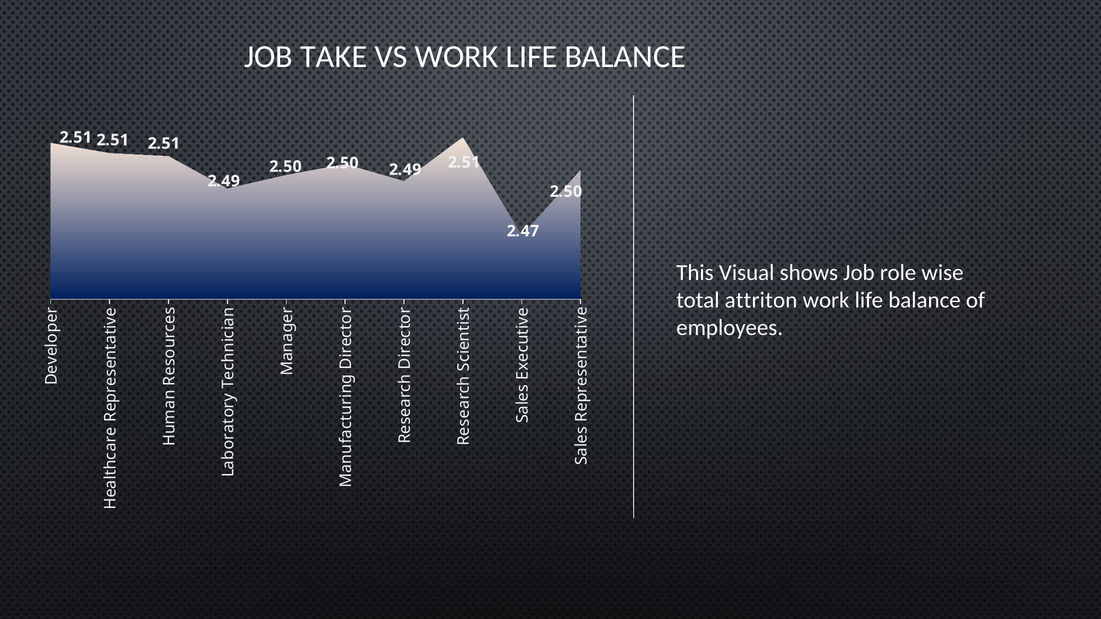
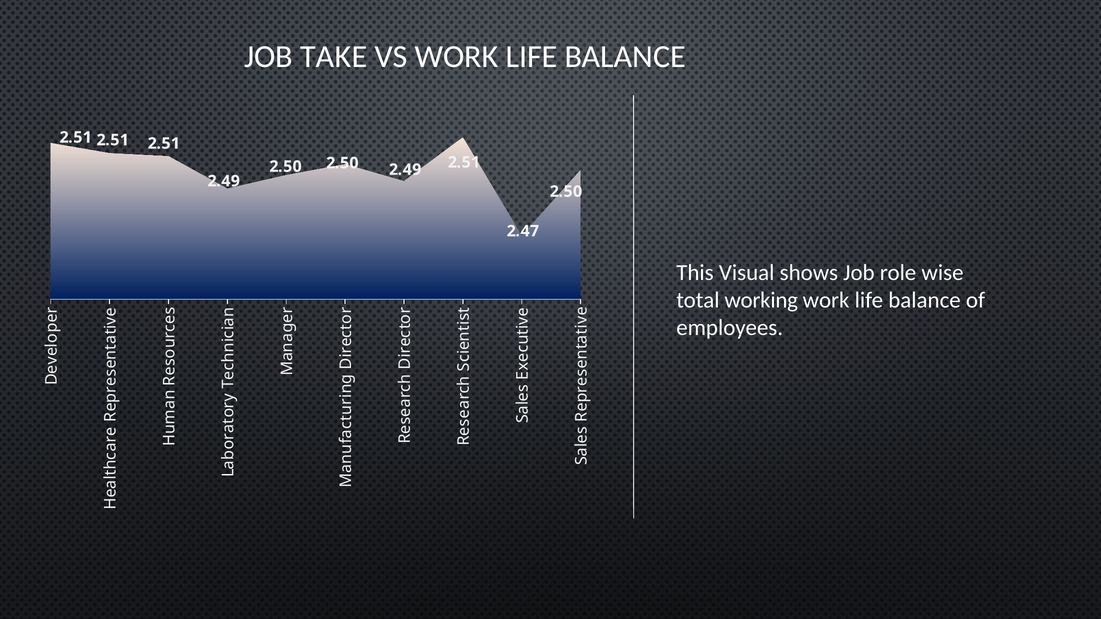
attriton: attriton -> working (761, 300)
